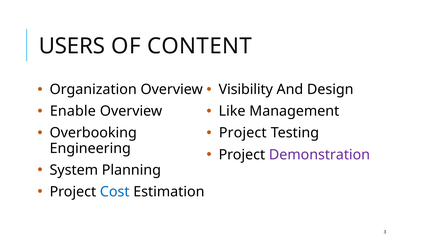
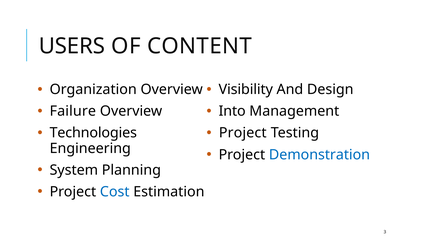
Enable: Enable -> Failure (73, 111)
Like: Like -> Into (232, 111)
Overbooking: Overbooking -> Technologies (93, 133)
Demonstration colour: purple -> blue (319, 154)
